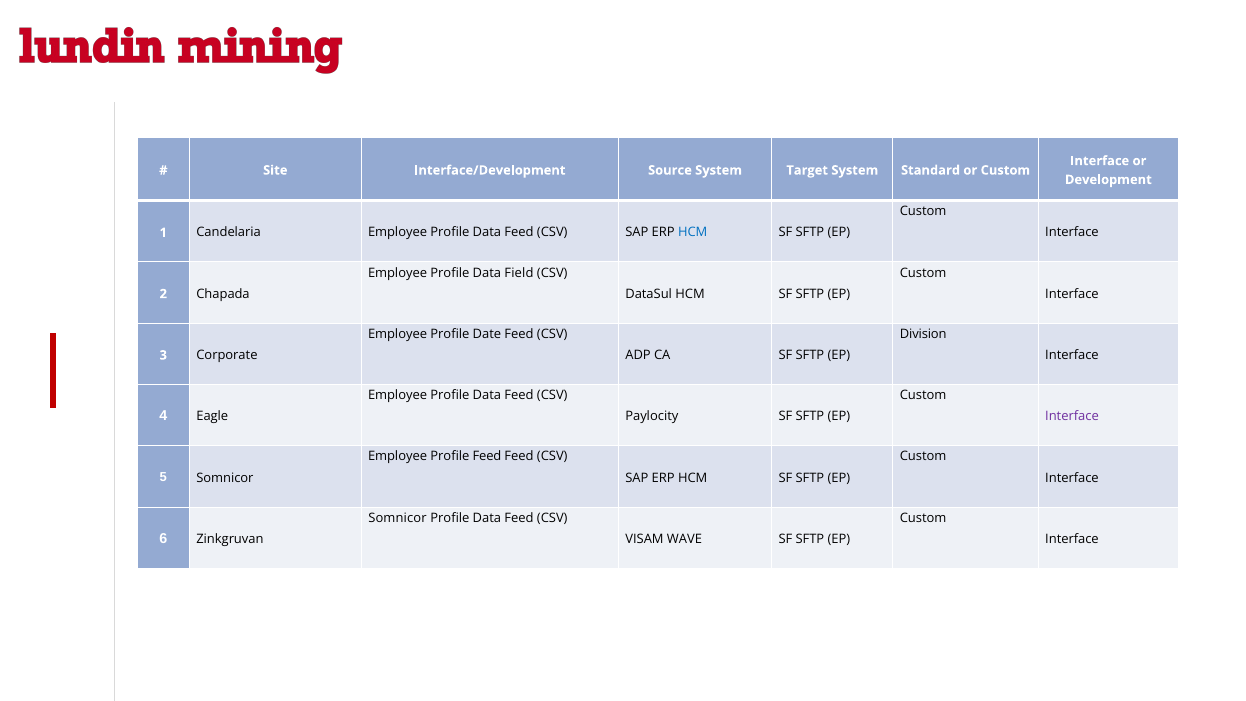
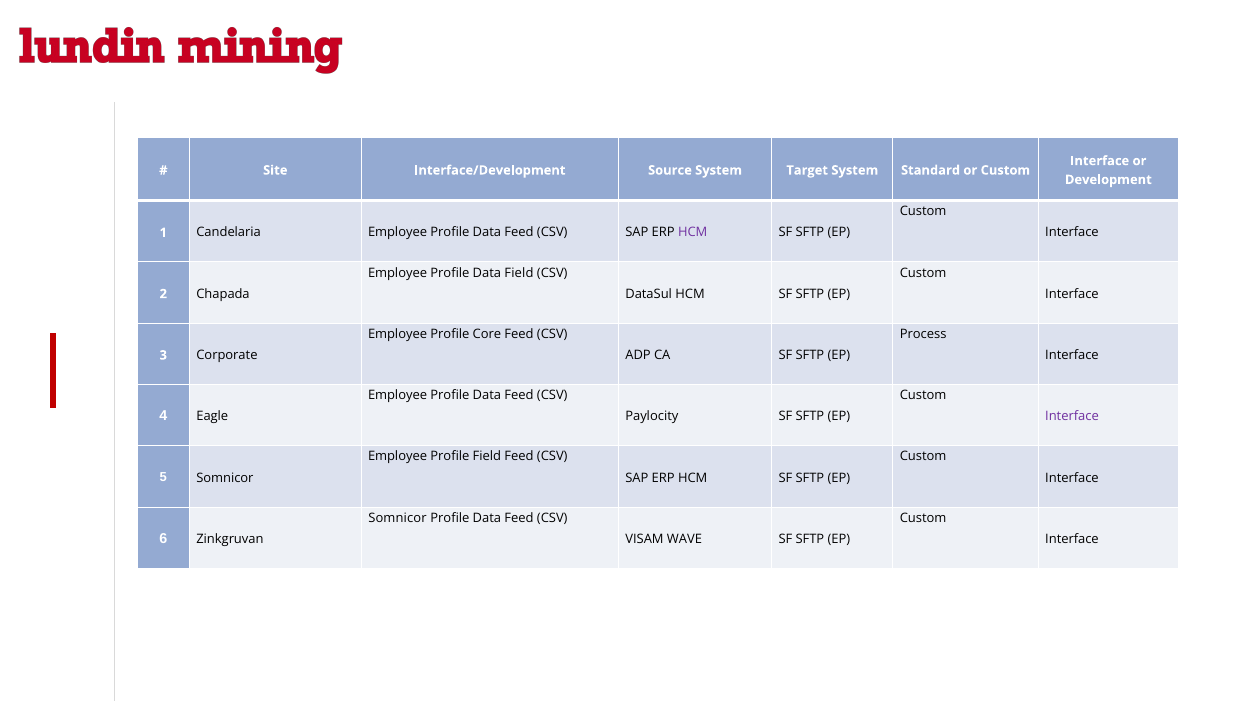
HCM colour: blue -> purple (693, 233)
Date: Date -> Core (487, 334)
Division: Division -> Process (923, 334)
Profile Feed: Feed -> Field (487, 457)
